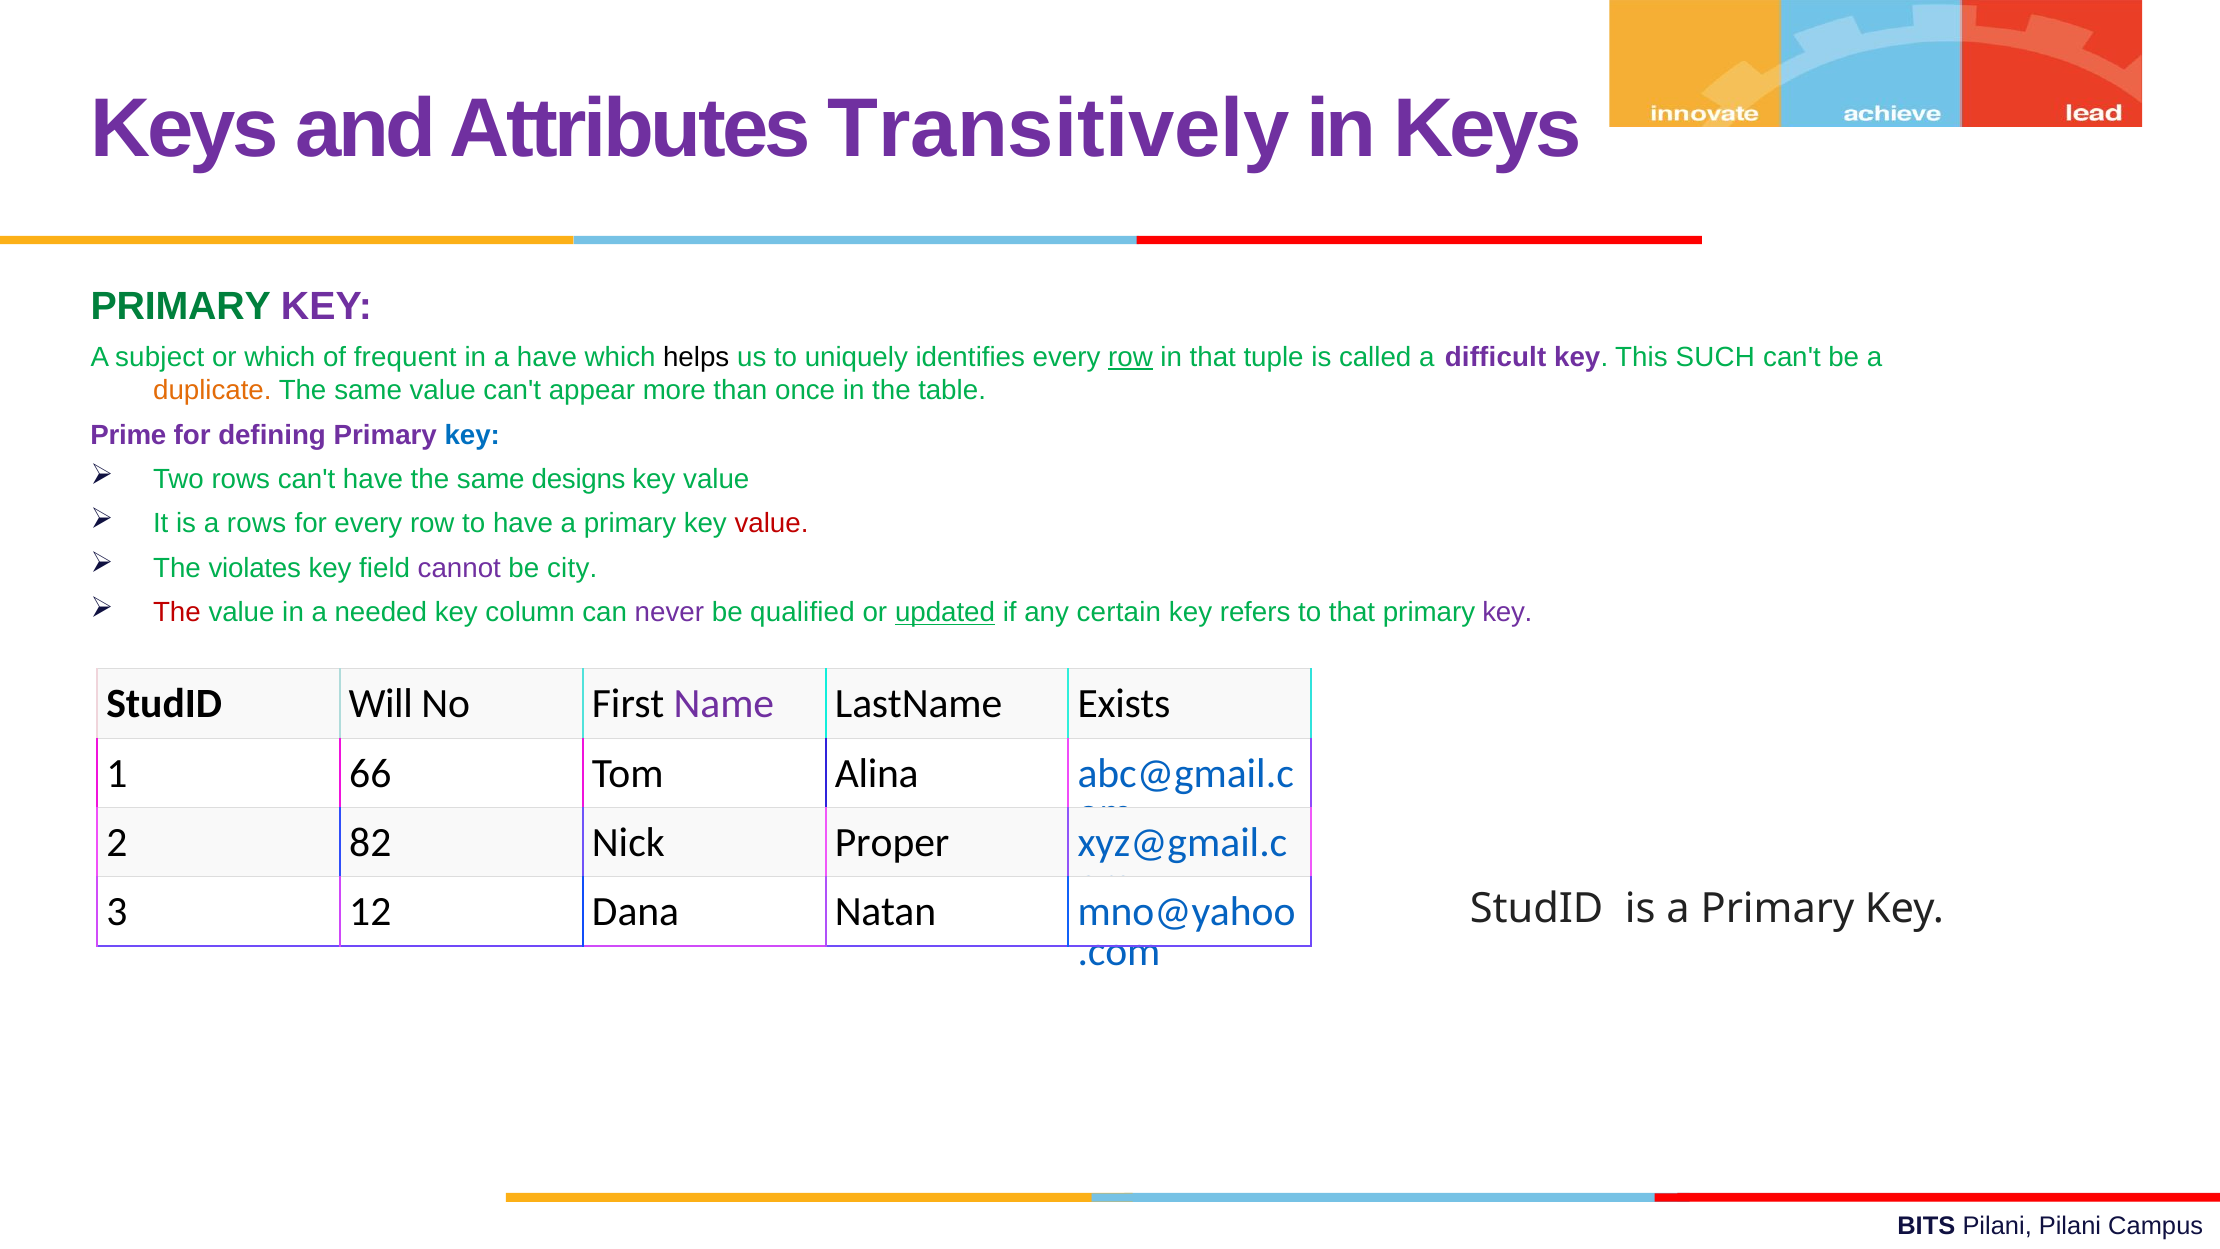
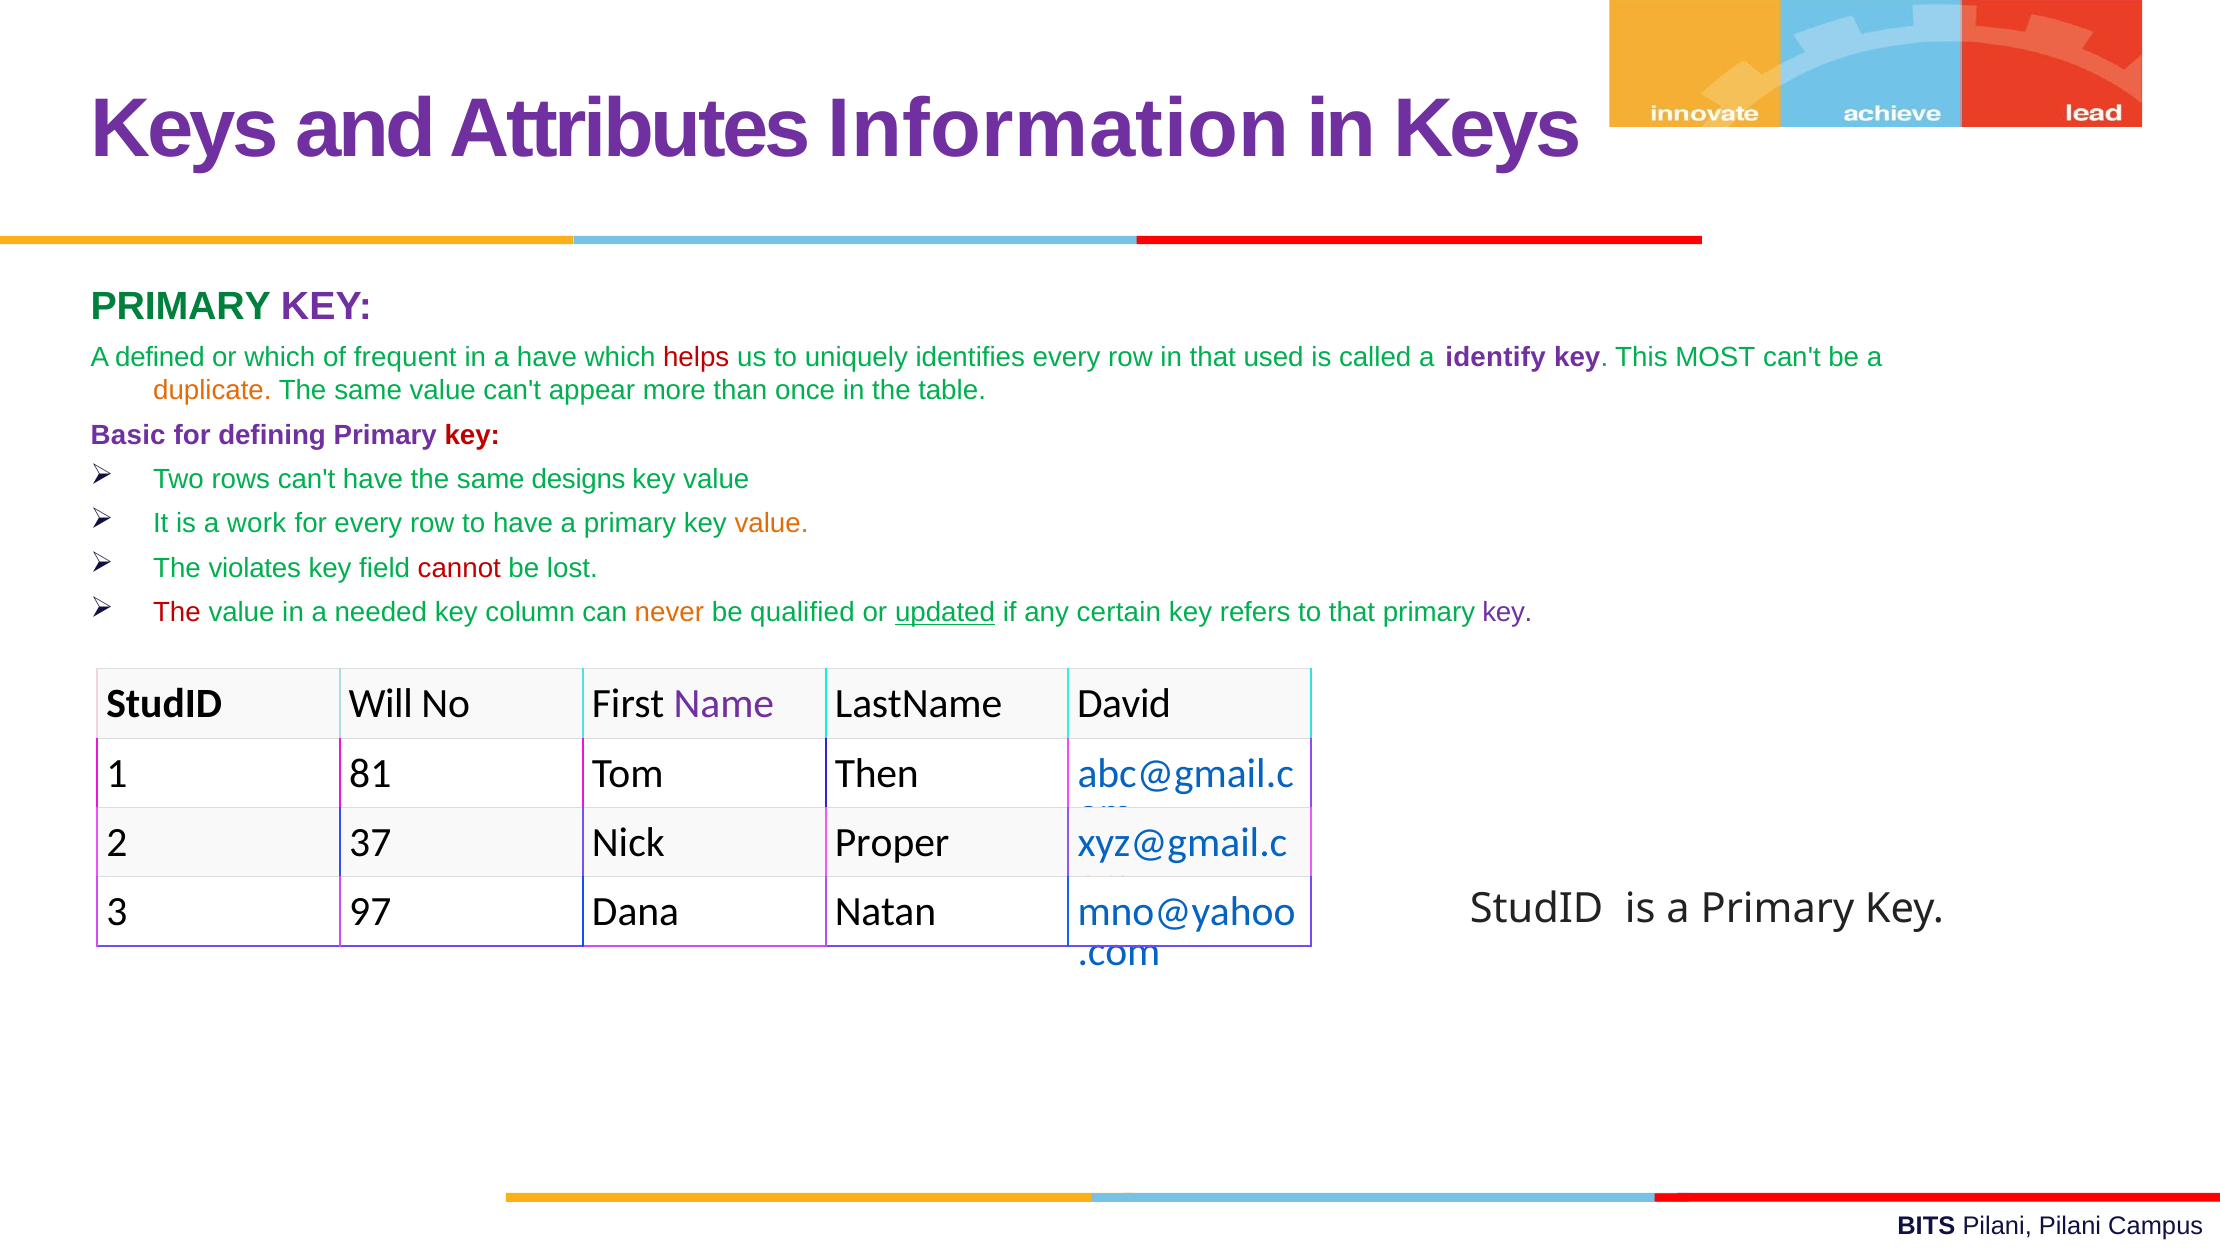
Transitively: Transitively -> Information (1059, 129)
subject: subject -> defined (160, 357)
helps colour: black -> red (696, 357)
row underline: present -> none (1130, 357)
tuple: tuple -> used (1274, 357)
difficult: difficult -> identify (1496, 357)
SUCH: SUCH -> MOST (1715, 357)
Prime: Prime -> Basic (128, 435)
key colour: blue -> red (472, 435)
a rows: rows -> work (257, 524)
value colour: red -> orange (771, 524)
cannot colour: purple -> red (459, 568)
city: city -> lost (572, 568)
never colour: purple -> orange (669, 612)
Exists: Exists -> David (1124, 704)
66: 66 -> 81 (370, 773)
Alina: Alina -> Then (877, 773)
82: 82 -> 37 (370, 843)
12: 12 -> 97 (370, 912)
